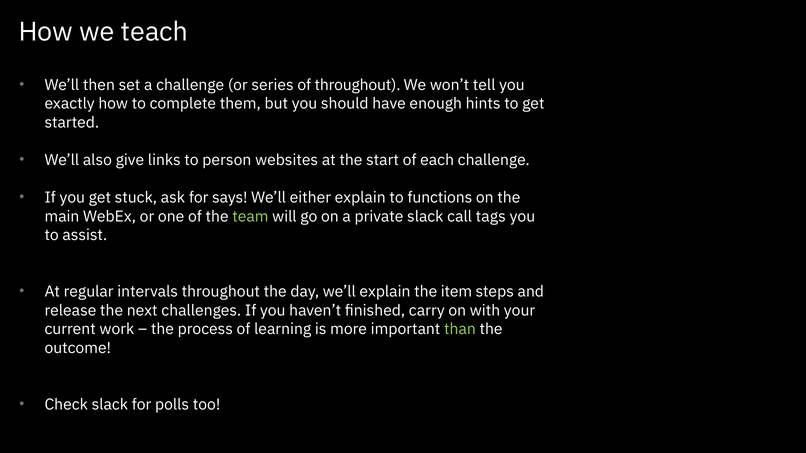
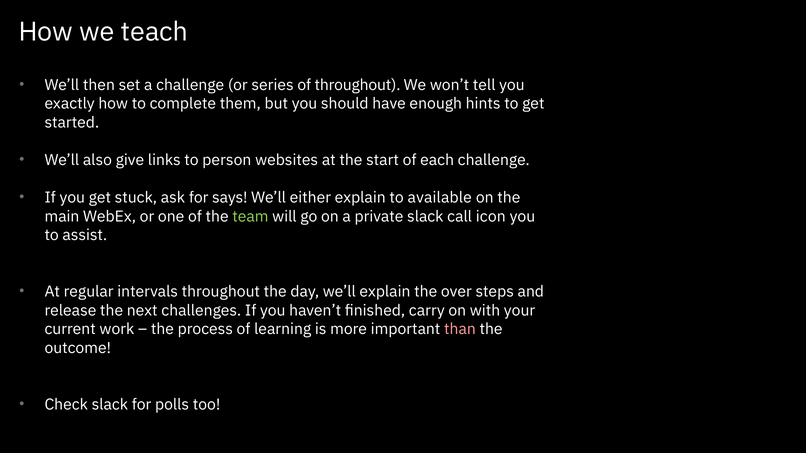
functions: functions -> available (440, 198)
tags: tags -> icon (491, 217)
item: item -> over (456, 292)
than colour: light green -> pink (460, 330)
